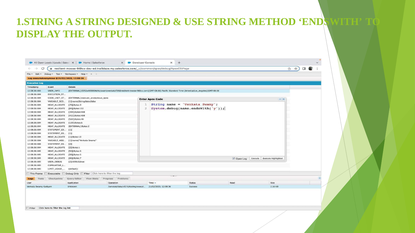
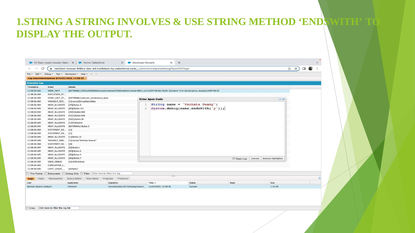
DESIGNED: DESIGNED -> INVOLVES (144, 22)
